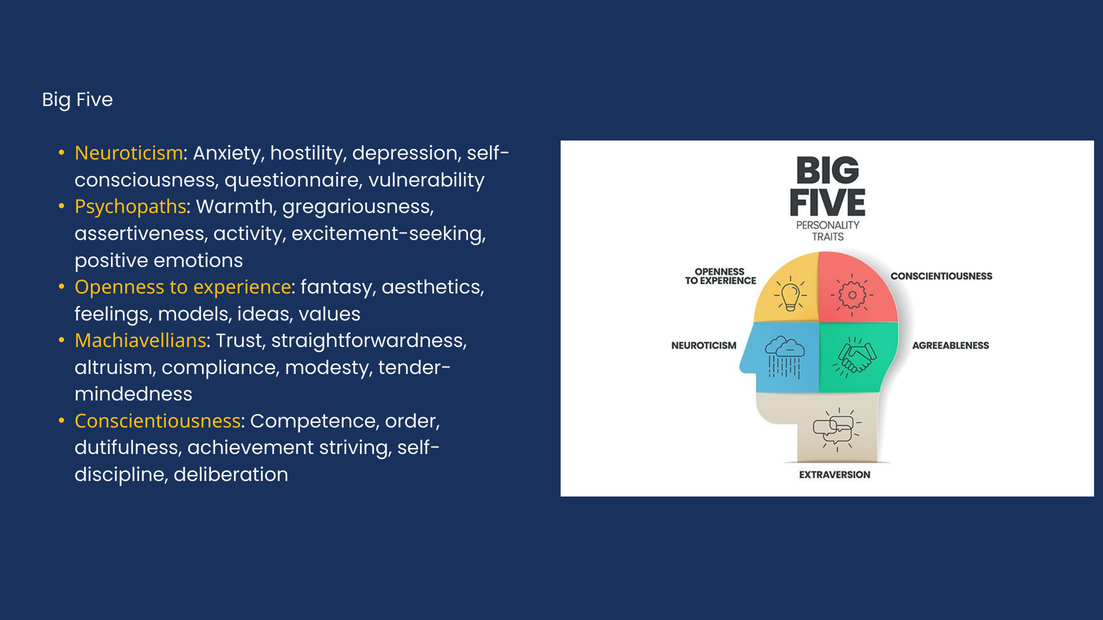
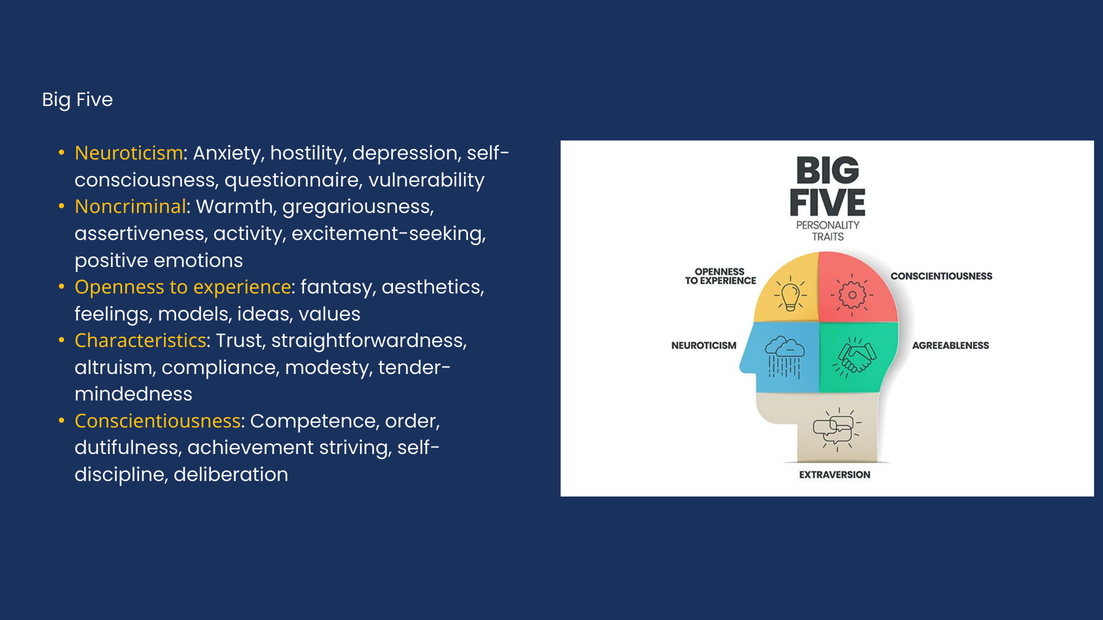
Psychopaths: Psychopaths -> Noncriminal (130, 207)
Machiavellians: Machiavellians -> Characteristics (141, 341)
